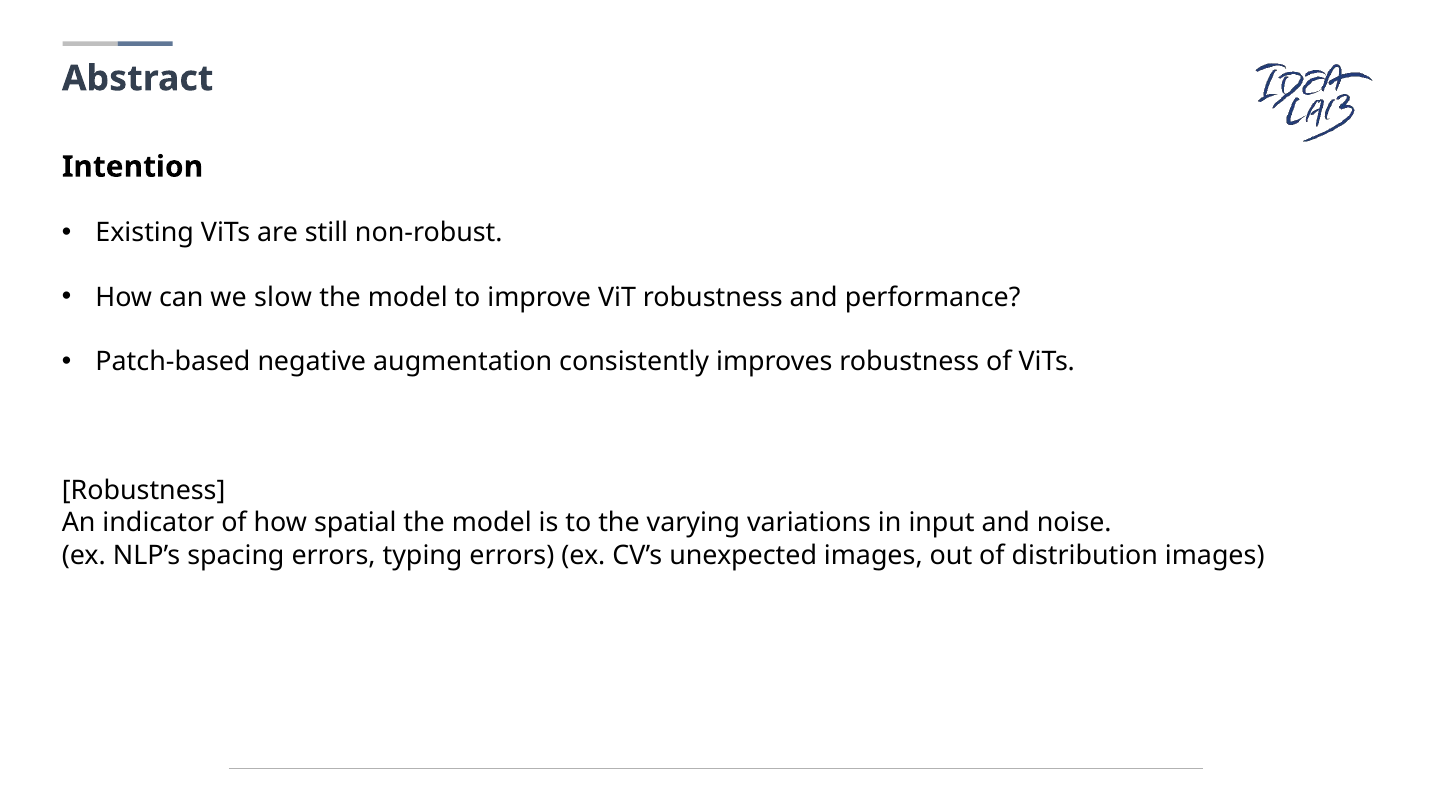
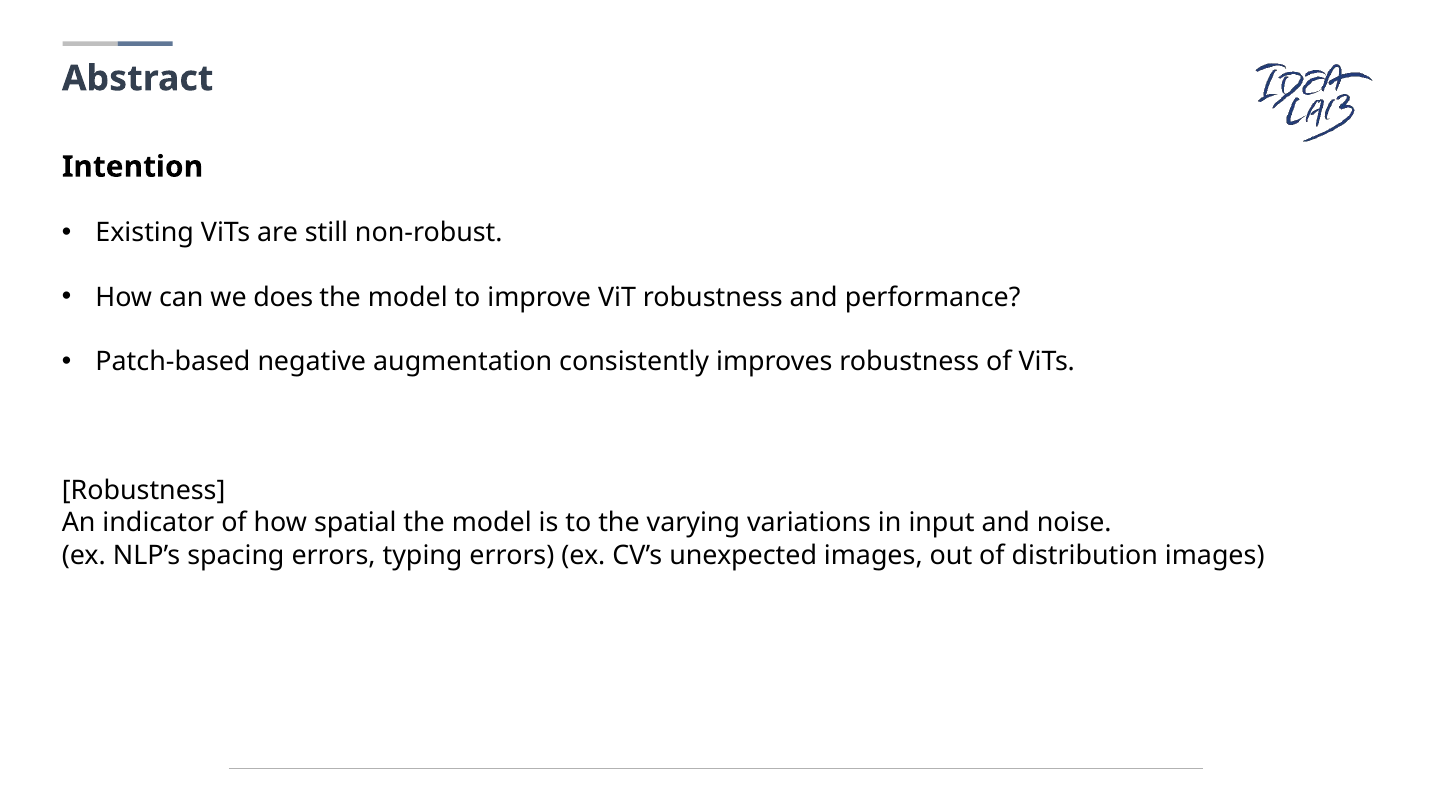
slow: slow -> does (283, 297)
